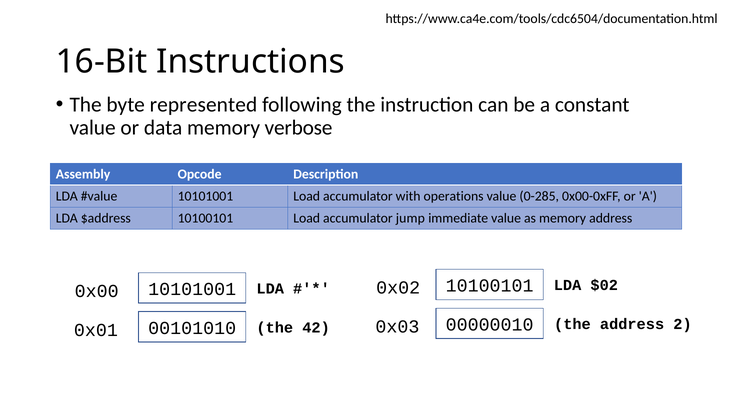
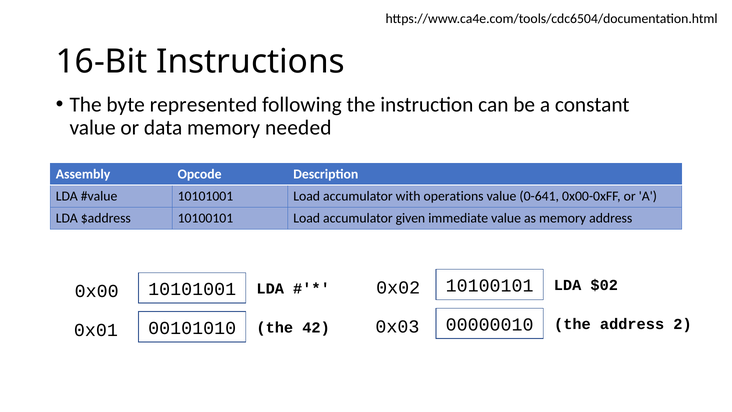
verbose: verbose -> needed (298, 128)
0-285: 0-285 -> 0-641 (539, 196)
jump: jump -> given (410, 218)
